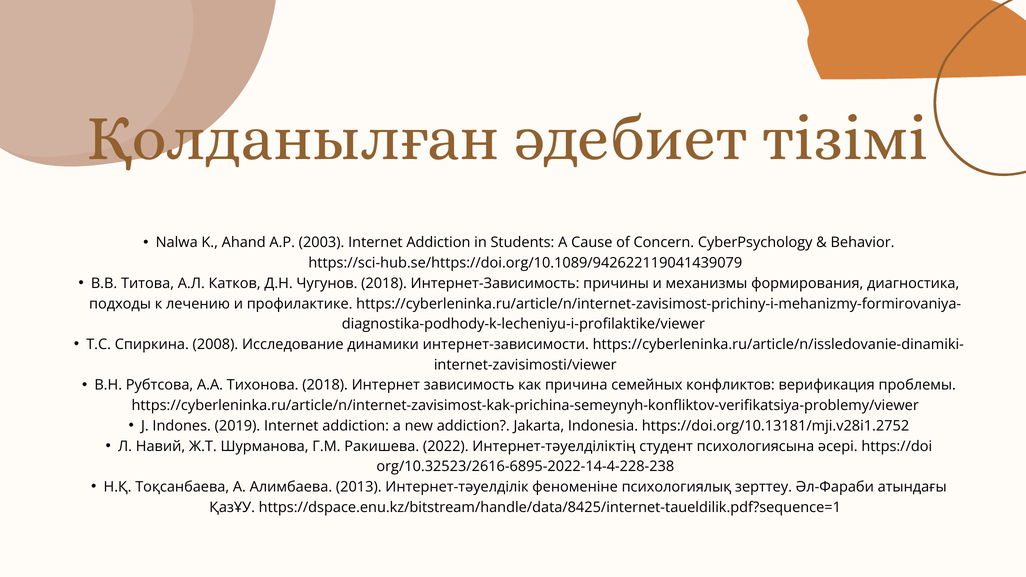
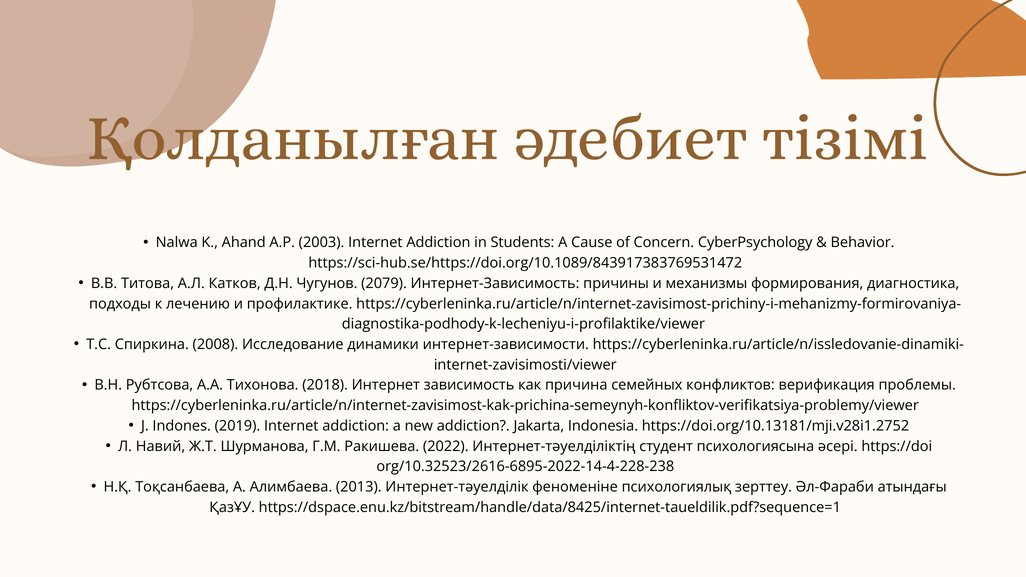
https://sci-hub.se/https://doi.org/10.1089/942622119041439079: https://sci-hub.se/https://doi.org/10.1089/942622119041439079 -> https://sci-hub.se/https://doi.org/10.1089/843917383769531472 (525, 263)
Чугунов 2018: 2018 -> 2079 (384, 283)
